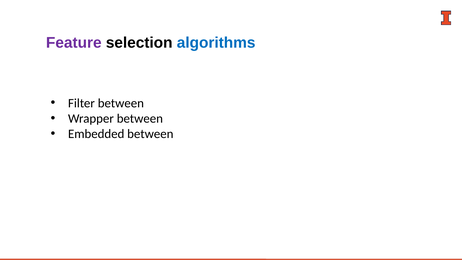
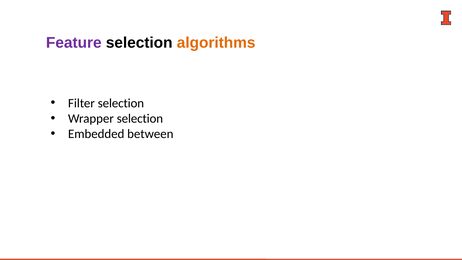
algorithms colour: blue -> orange (216, 43)
Filter between: between -> selection (121, 103)
Wrapper between: between -> selection (140, 118)
